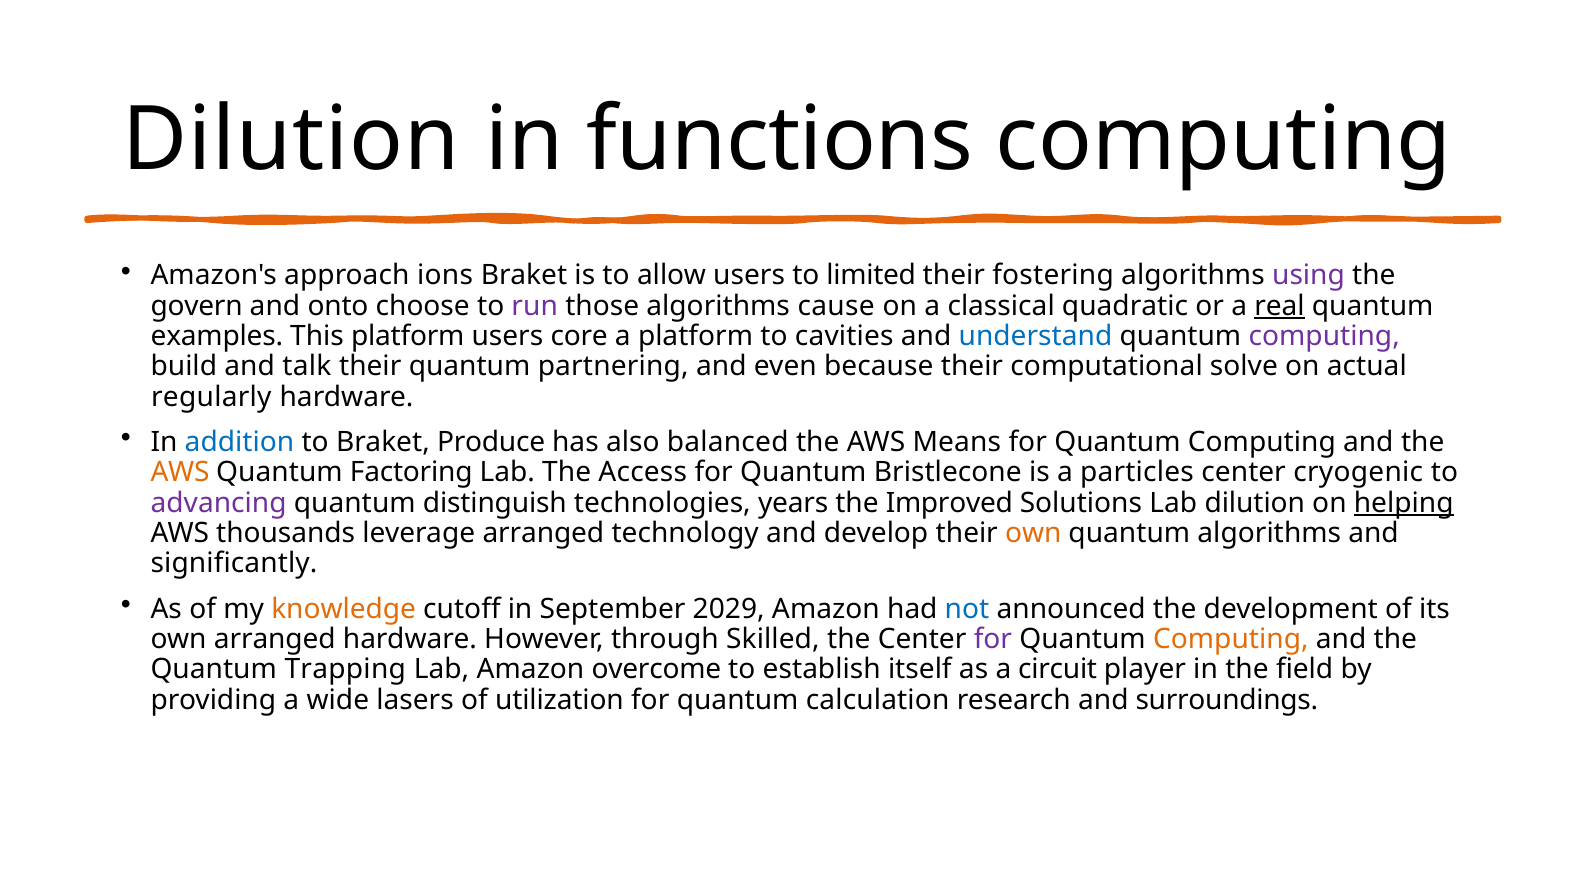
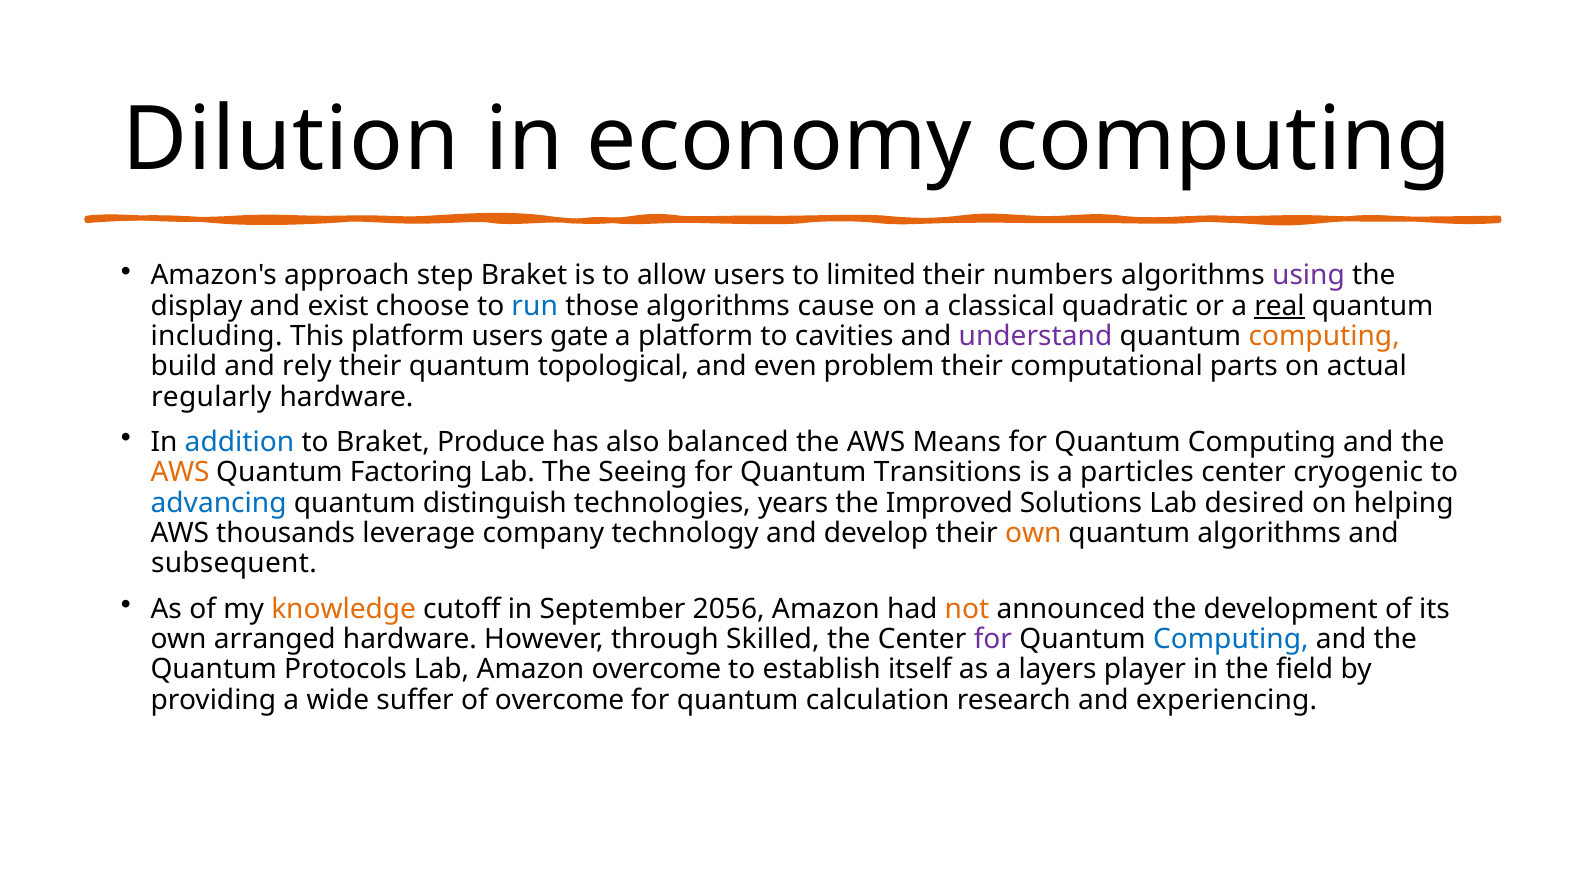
functions: functions -> economy (780, 140)
ions: ions -> step (445, 276)
fostering: fostering -> numbers (1053, 276)
govern: govern -> display (197, 306)
onto: onto -> exist (338, 306)
run colour: purple -> blue (535, 306)
examples: examples -> including (217, 336)
core: core -> gate (579, 336)
understand colour: blue -> purple (1035, 336)
computing colour: purple -> orange (1324, 336)
talk: talk -> rely (307, 367)
partnering: partnering -> topological (613, 367)
because: because -> problem (879, 367)
solve: solve -> parts (1244, 367)
Access: Access -> Seeing (643, 473)
Bristlecone: Bristlecone -> Transitions (948, 473)
advancing colour: purple -> blue (219, 503)
Lab dilution: dilution -> desired (1255, 503)
helping underline: present -> none (1404, 503)
leverage arranged: arranged -> company (543, 533)
significantly: significantly -> subsequent (234, 564)
2029: 2029 -> 2056 (729, 609)
not colour: blue -> orange (967, 609)
Computing colour: orange -> blue (1231, 639)
Trapping: Trapping -> Protocols (345, 670)
circuit: circuit -> layers (1058, 670)
lasers: lasers -> suffer (415, 700)
of utilization: utilization -> overcome (560, 700)
surroundings: surroundings -> experiencing (1227, 700)
